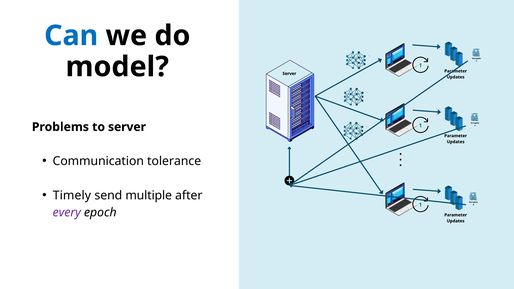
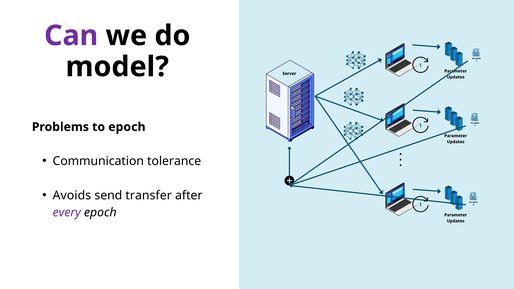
Can colour: blue -> purple (71, 36)
to server: server -> epoch (127, 127)
Timely: Timely -> Avoids (72, 195)
multiple: multiple -> transfer (149, 195)
